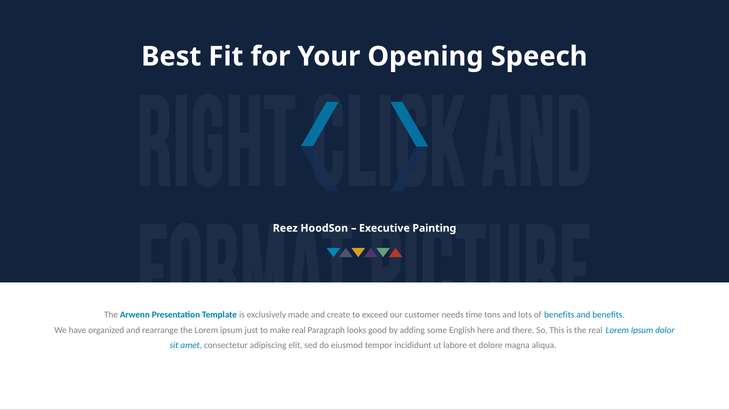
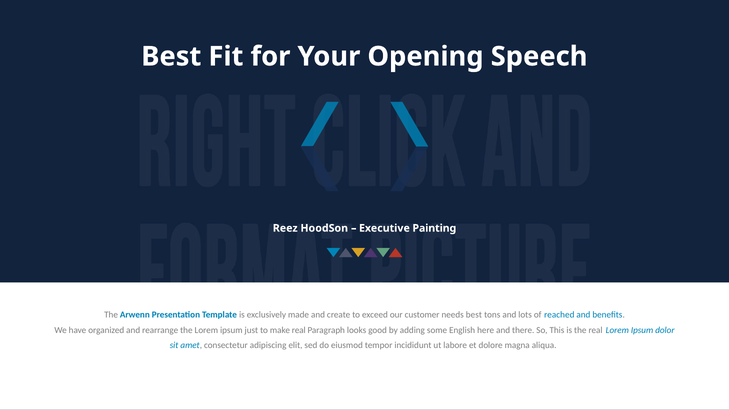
needs time: time -> best (474, 315)
of benefits: benefits -> reached (559, 315)
